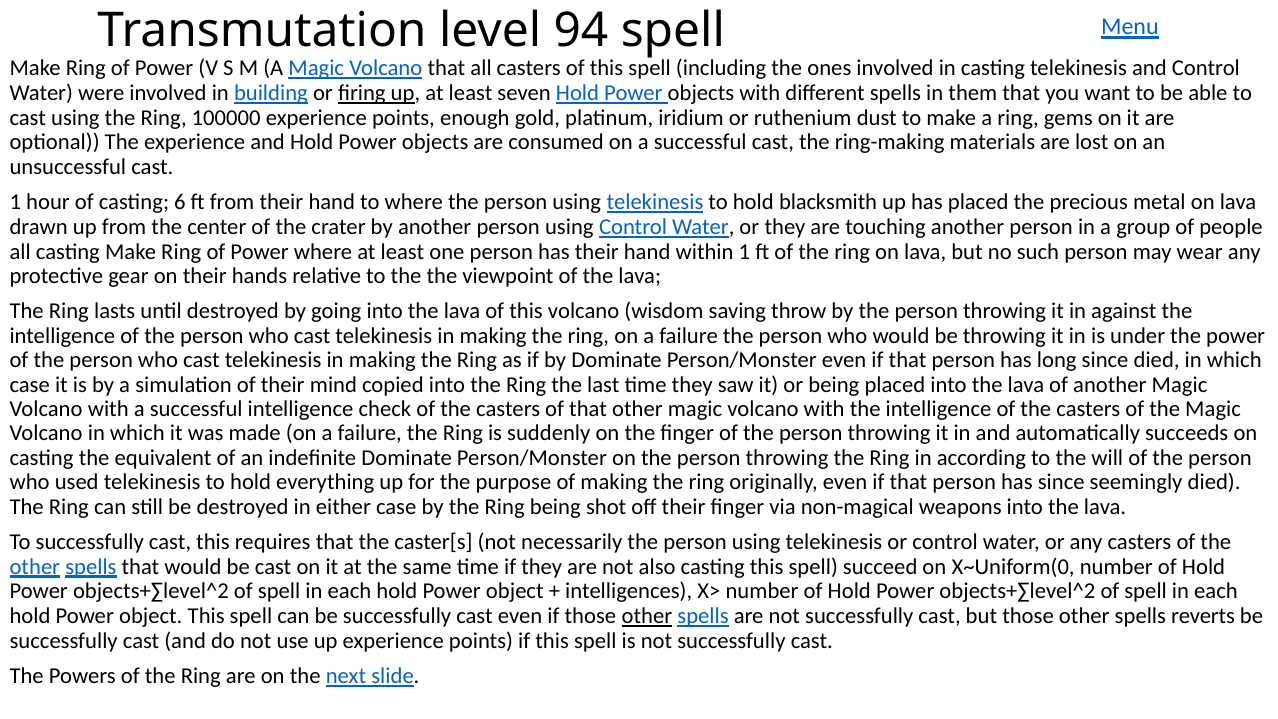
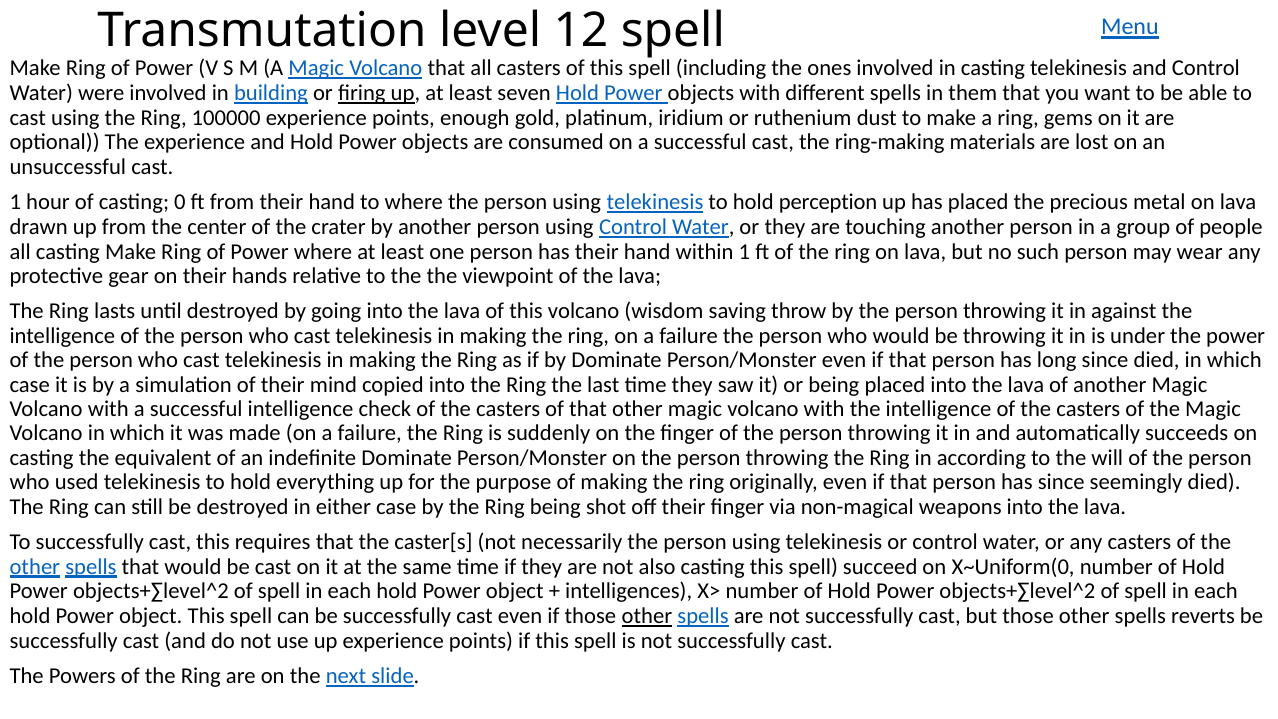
94: 94 -> 12 (581, 30)
6: 6 -> 0 (180, 202)
blacksmith: blacksmith -> perception (828, 202)
